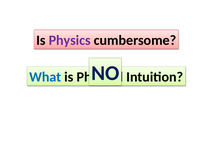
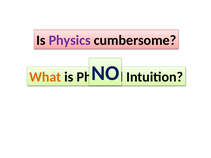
What colour: blue -> orange (45, 77)
